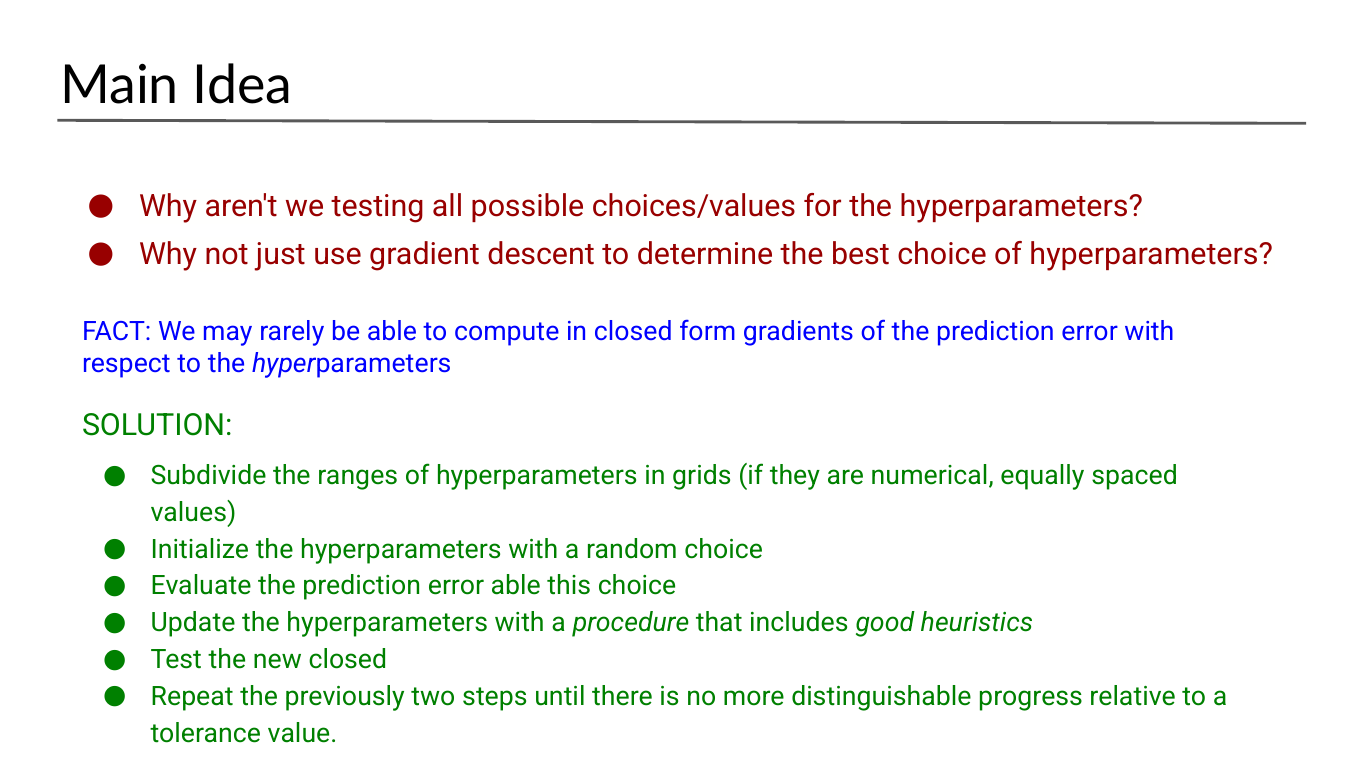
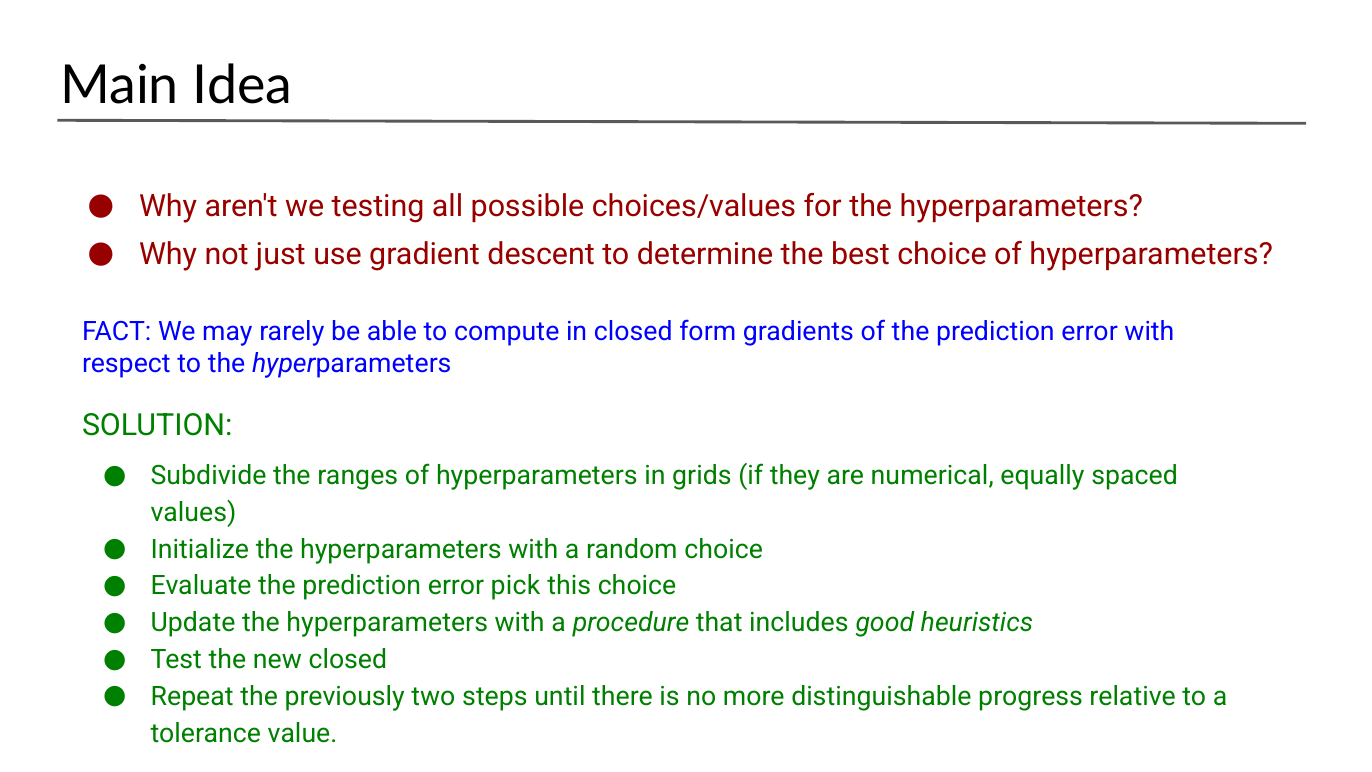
error able: able -> pick (516, 586)
